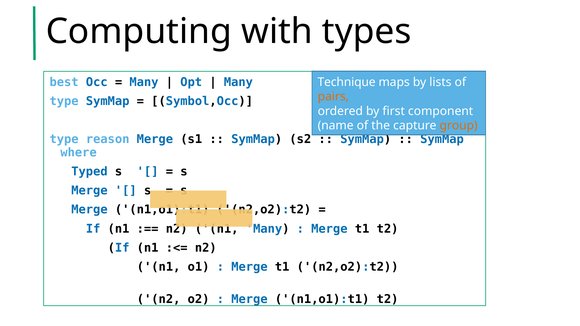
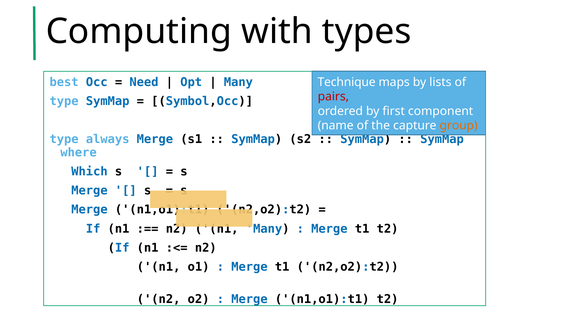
Many: Many -> Need (144, 82)
pairs colour: orange -> red (333, 97)
reason: reason -> always (108, 139)
Typed: Typed -> Which (89, 172)
